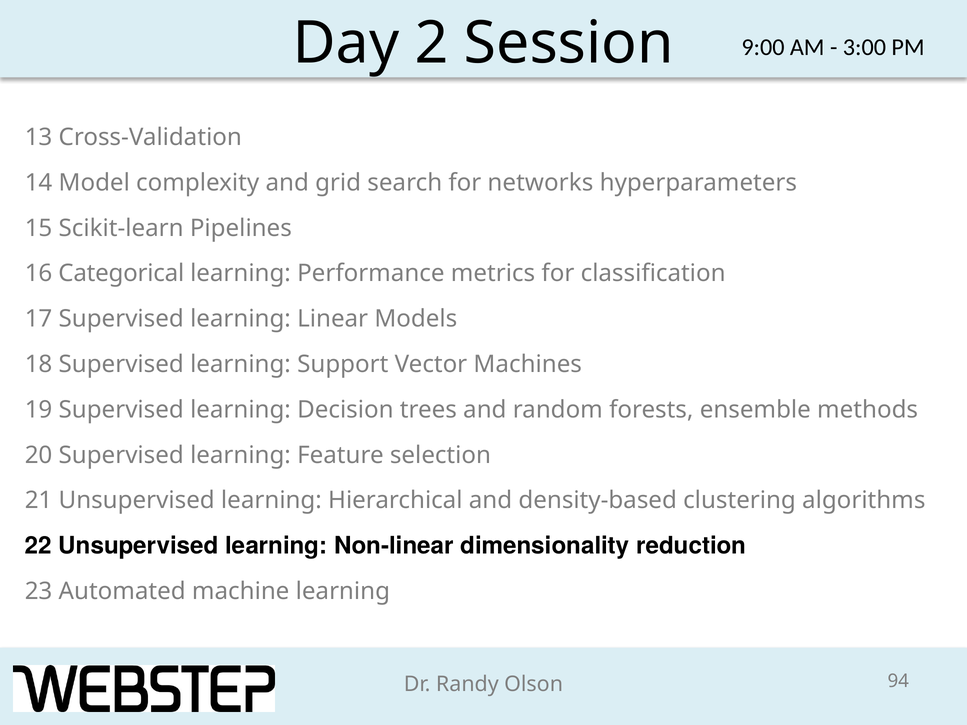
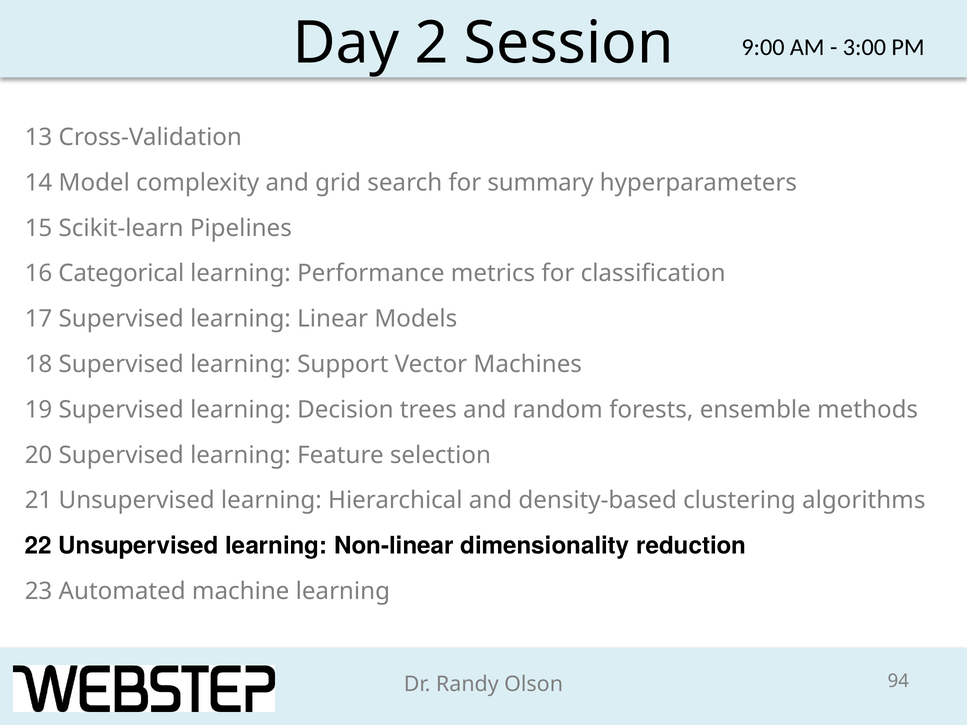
networks: networks -> summary (541, 183)
